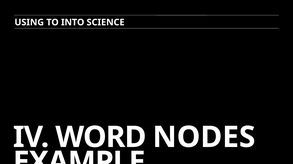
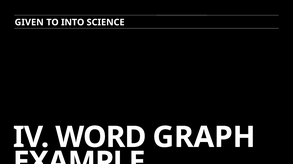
USING: USING -> GIVEN (29, 22)
NODES: NODES -> GRAPH (204, 138)
